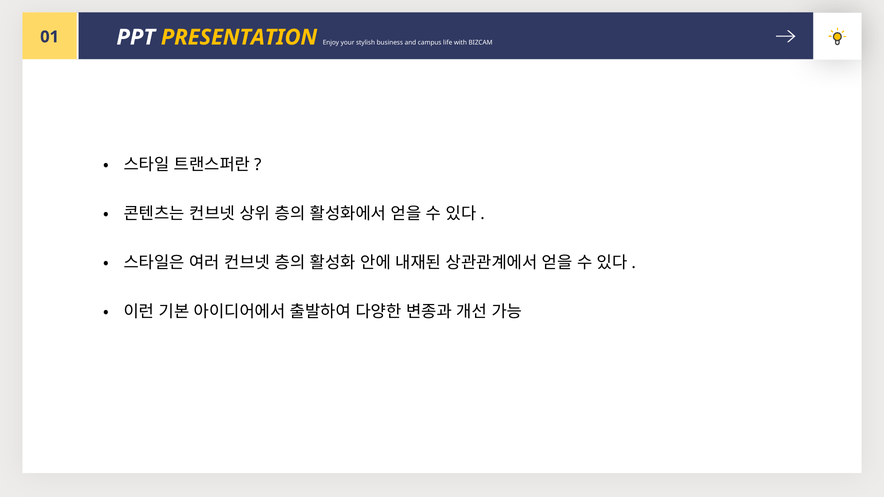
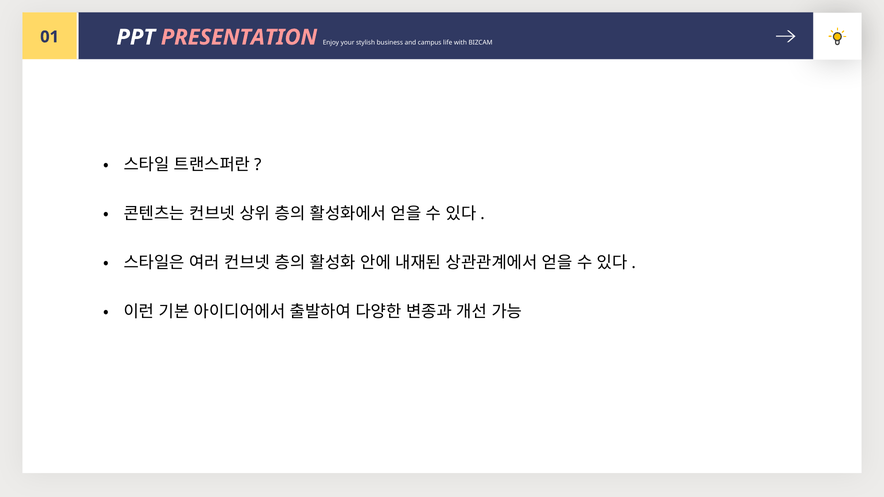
PRESENTATION colour: yellow -> pink (239, 37)
